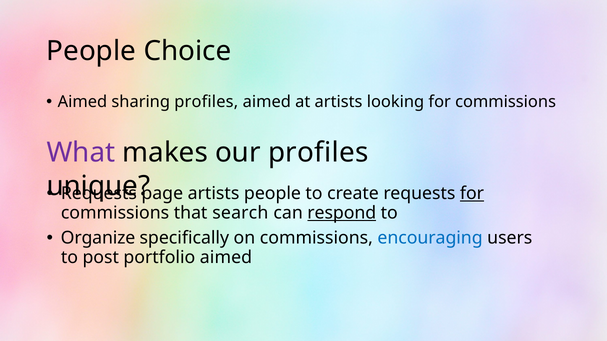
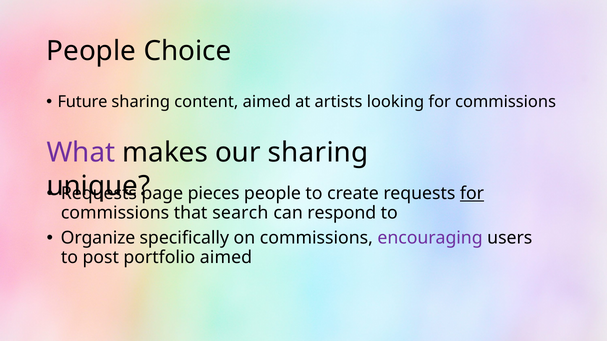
Aimed: Aimed -> Future (83, 102)
sharing profiles: profiles -> content (206, 102)
our profiles: profiles -> sharing (318, 153)
page artists: artists -> pieces (214, 194)
respond underline: present -> none (342, 213)
encouraging colour: blue -> purple (430, 238)
